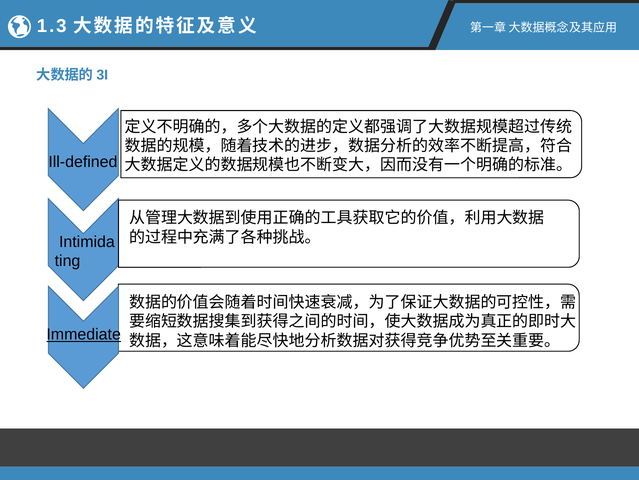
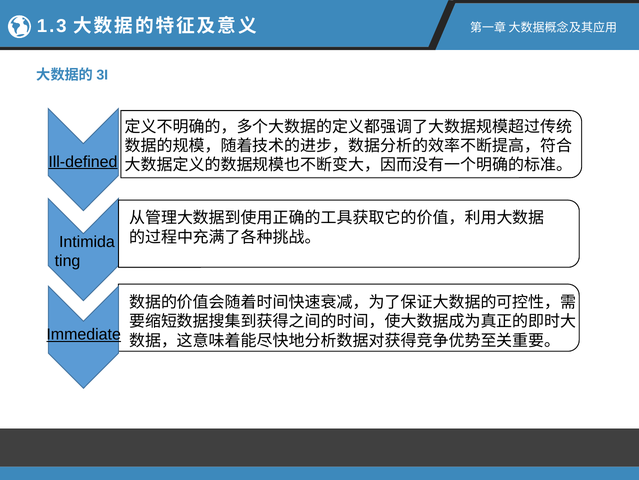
Ill-defined underline: none -> present (83, 161)
